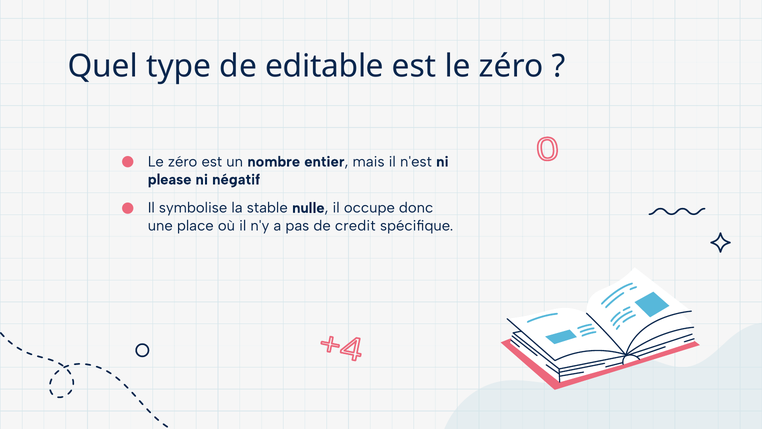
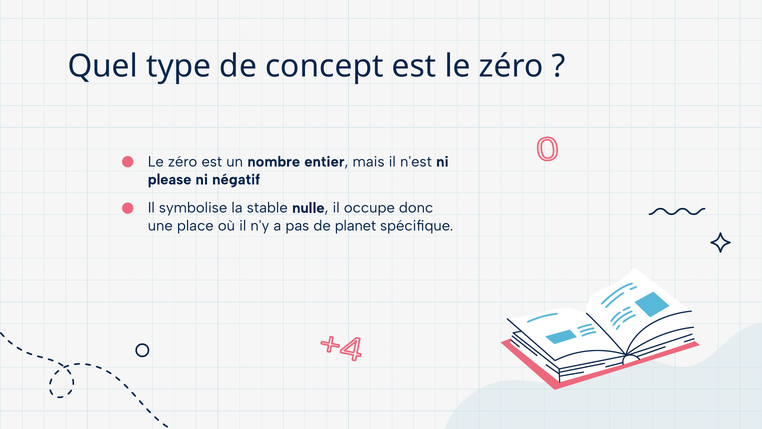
editable: editable -> concept (324, 66)
credit: credit -> planet (355, 226)
